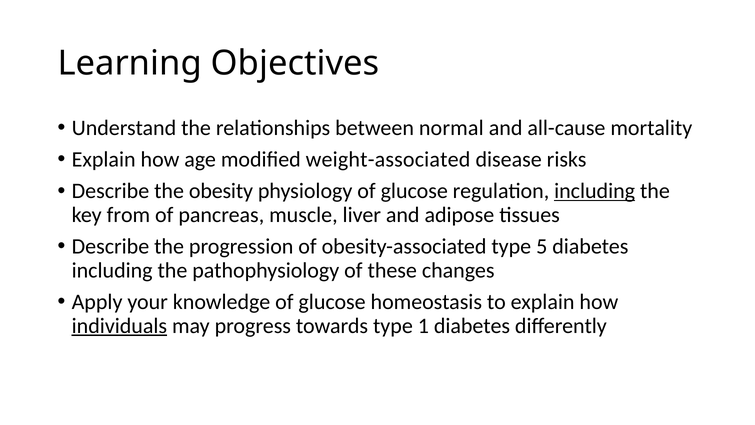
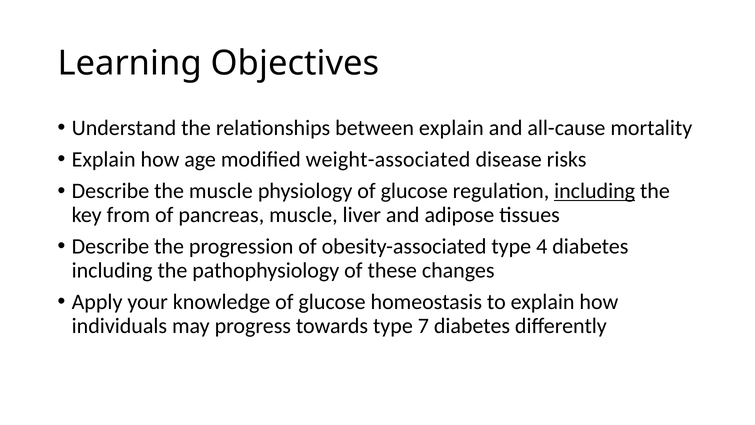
between normal: normal -> explain (451, 128)
the obesity: obesity -> muscle (221, 191)
5: 5 -> 4 (542, 246)
individuals underline: present -> none (119, 326)
1: 1 -> 7 (423, 326)
